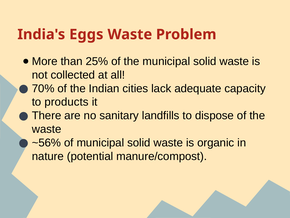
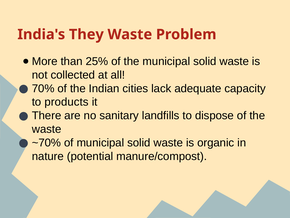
Eggs: Eggs -> They (86, 34)
~56%: ~56% -> ~70% (46, 142)
